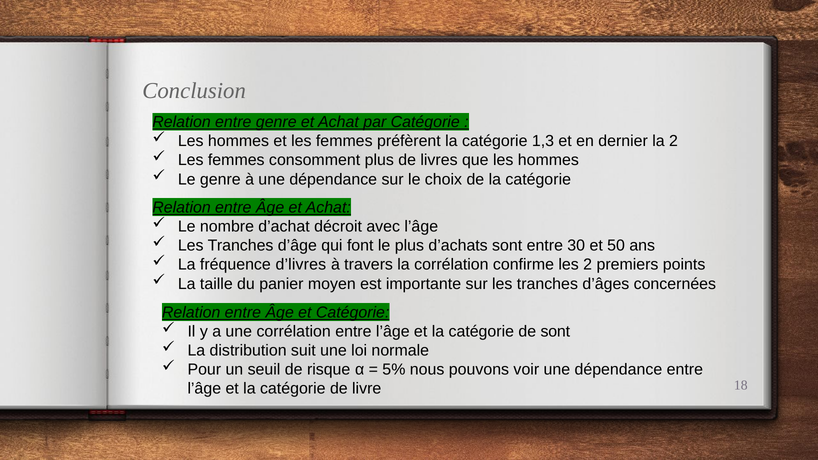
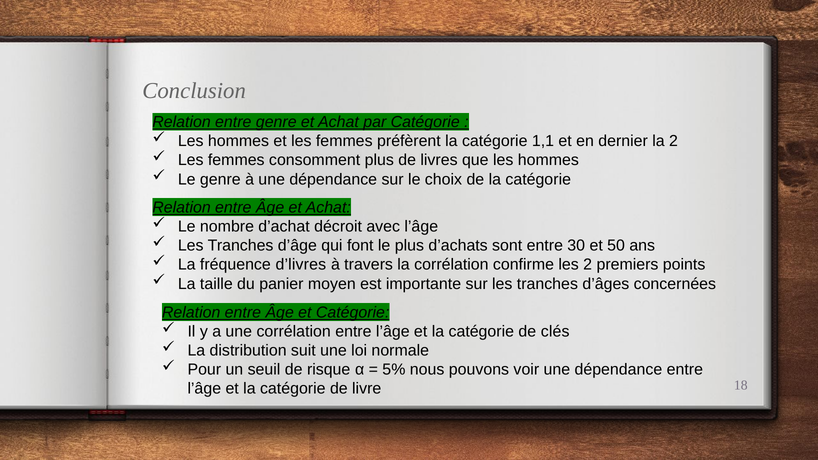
1,3: 1,3 -> 1,1 (543, 141)
de sont: sont -> clés (555, 331)
